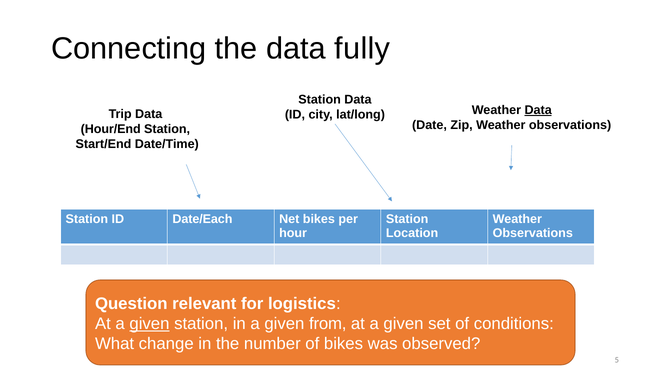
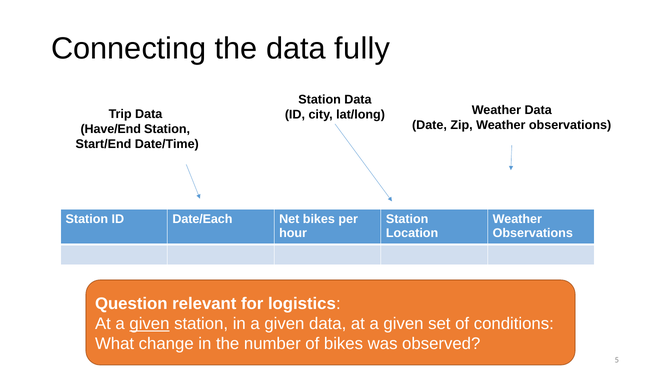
Data underline: present -> none (538, 110)
Hour/End: Hour/End -> Have/End (111, 129)
given from: from -> data (328, 324)
